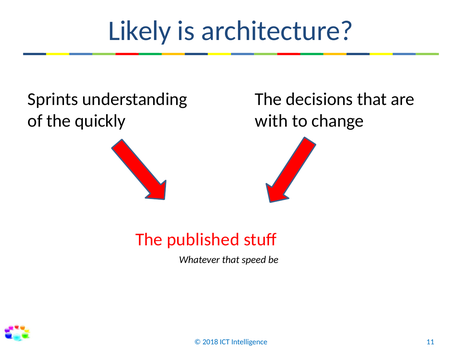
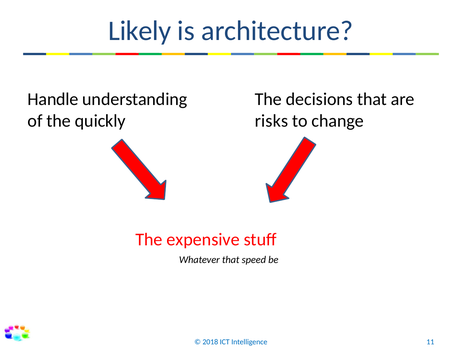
Sprints: Sprints -> Handle (53, 99)
with: with -> risks (271, 121)
published: published -> expensive (203, 239)
